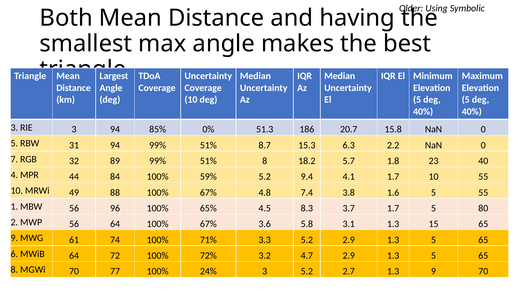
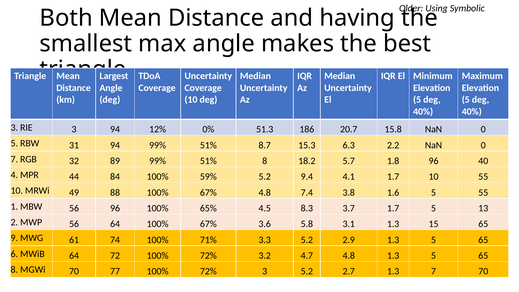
85%: 85% -> 12% (158, 129)
1.8 23: 23 -> 96 (434, 161)
80: 80 -> 13 (483, 208)
4.7 2.9: 2.9 -> 4.8 (349, 256)
77 100% 24%: 24% -> 72% (208, 271)
1.3 9: 9 -> 7 (434, 271)
